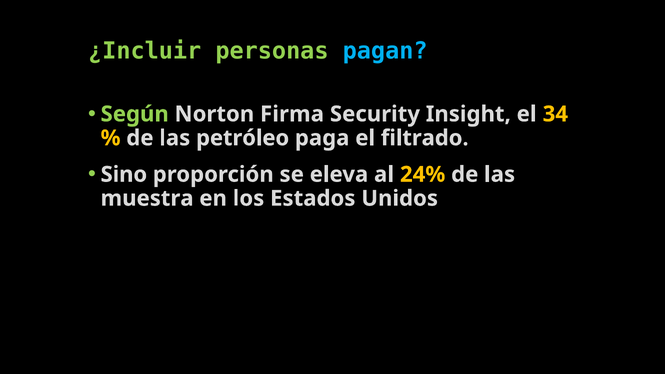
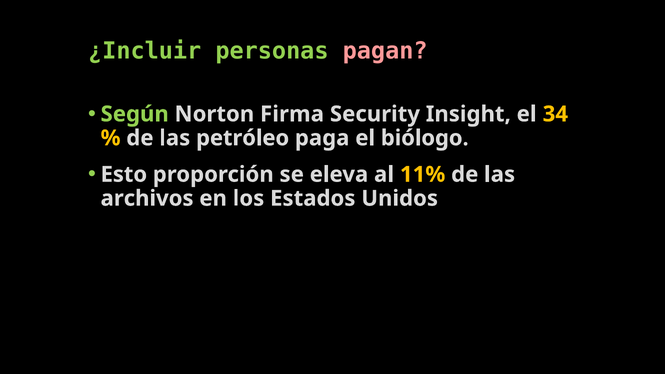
pagan colour: light blue -> pink (385, 51)
filtrado: filtrado -> biólogo (425, 138)
Sino: Sino -> Esto (124, 174)
24%: 24% -> 11% (423, 174)
muestra: muestra -> archivos (147, 198)
